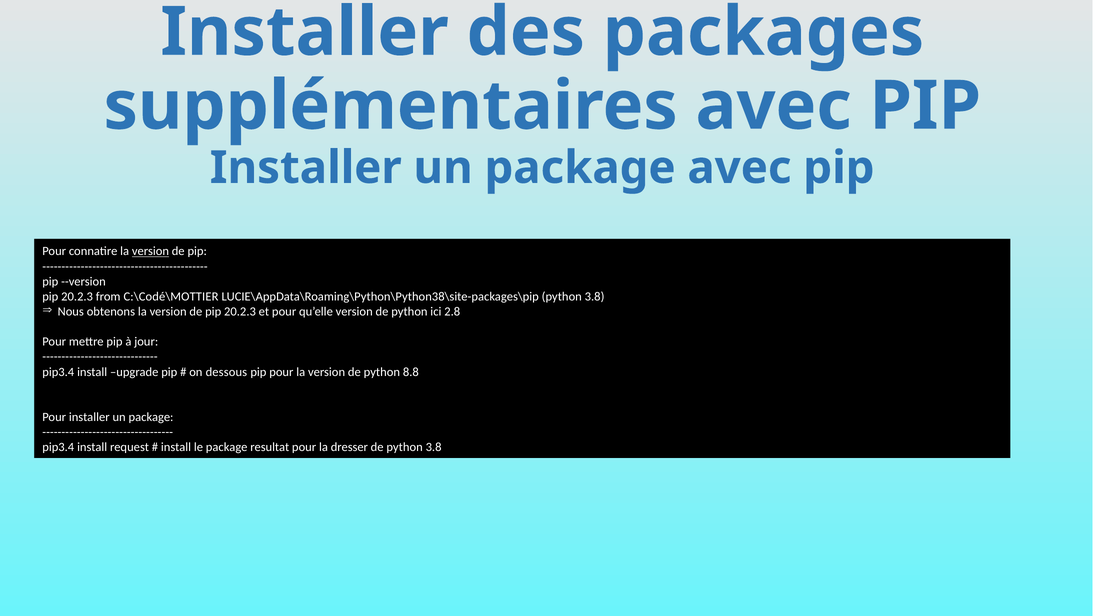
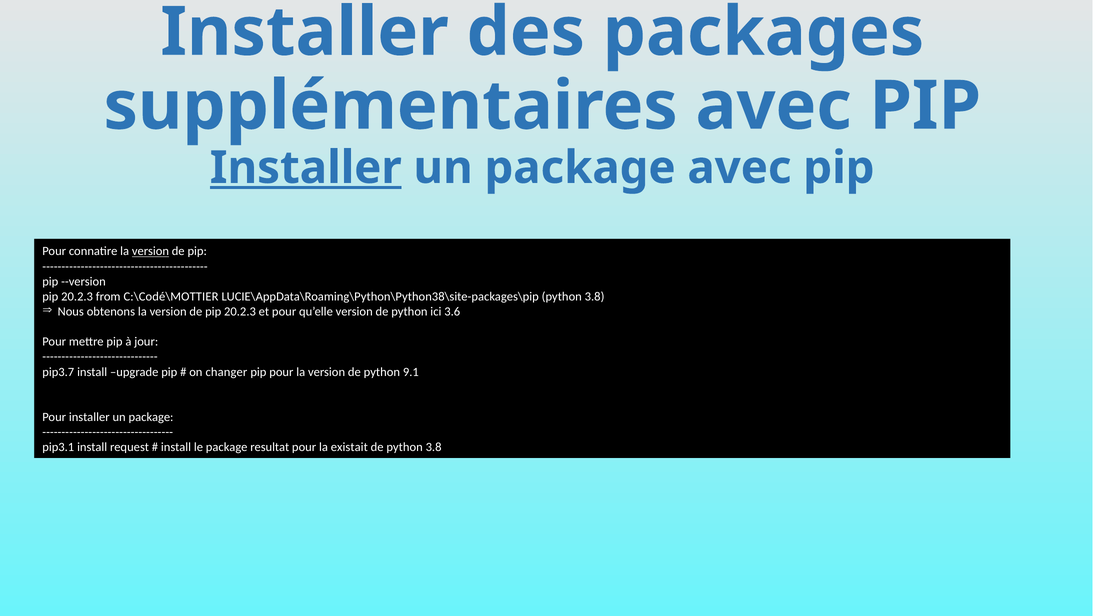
Installer underline: none -> present (306, 168)
2.8: 2.8 -> 3.6 (452, 312)
pip3.4: pip3.4 -> pip3.7 (58, 372)
dessous: dessous -> changer (226, 372)
8.8: 8.8 -> 9.1 (411, 372)
pip3.4: pip3.4 -> pip3.1 (58, 447)
dresser: dresser -> existait (349, 447)
